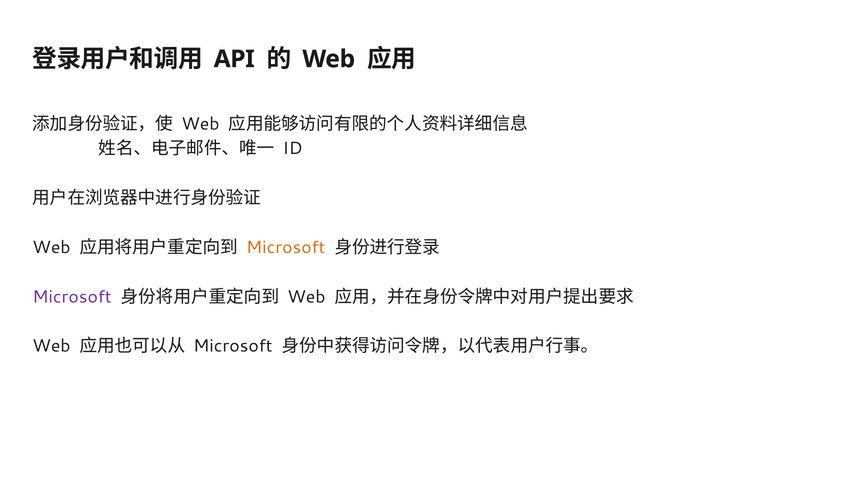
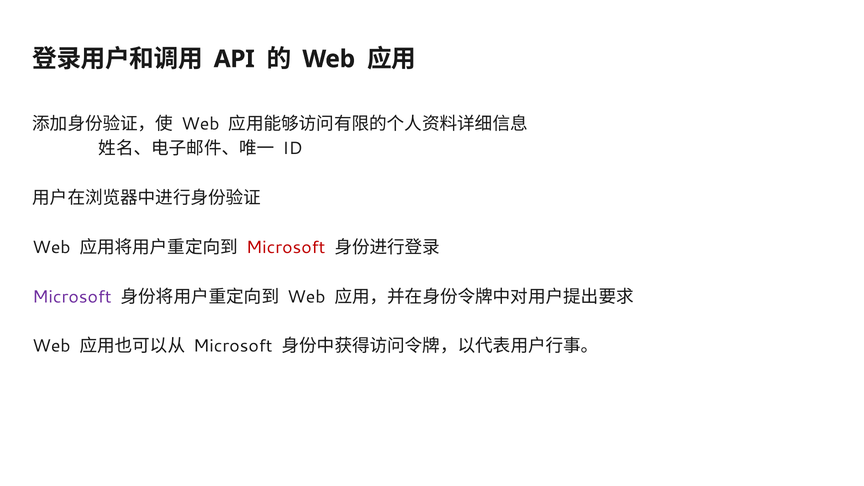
Microsoft colour: orange -> red (286, 247)
